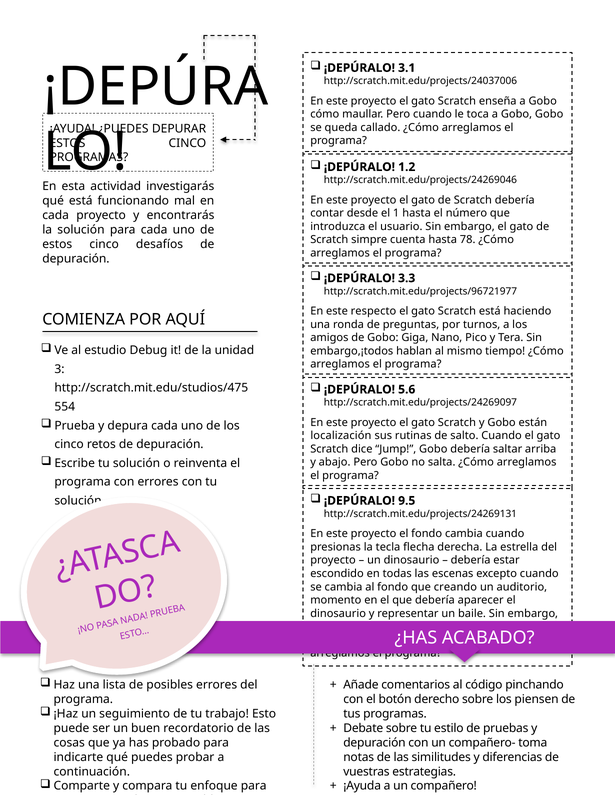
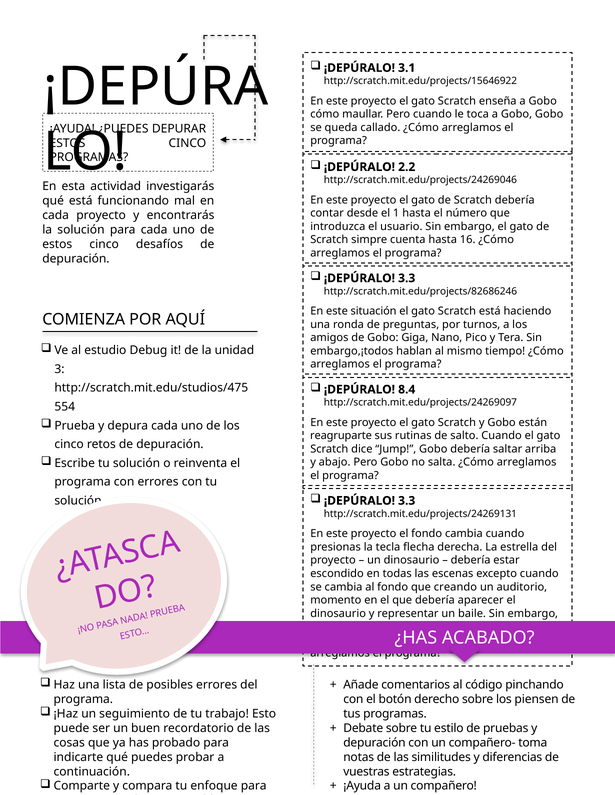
http://scratch.mit.edu/projects/24037006: http://scratch.mit.edu/projects/24037006 -> http://scratch.mit.edu/projects/15646922 (420, 81)
1.2: 1.2 -> 2.2 (407, 167)
78: 78 -> 16 (468, 240)
http://scratch.mit.edu/projects/96721977: http://scratch.mit.edu/projects/96721977 -> http://scratch.mit.edu/projects/82686246 (420, 292)
respecto: respecto -> situación (374, 312)
5.6: 5.6 -> 8.4 (407, 390)
localización: localización -> reagruparte (341, 436)
9.5: 9.5 -> 3.3 (407, 501)
